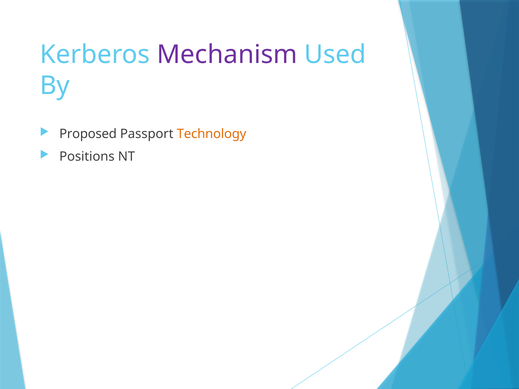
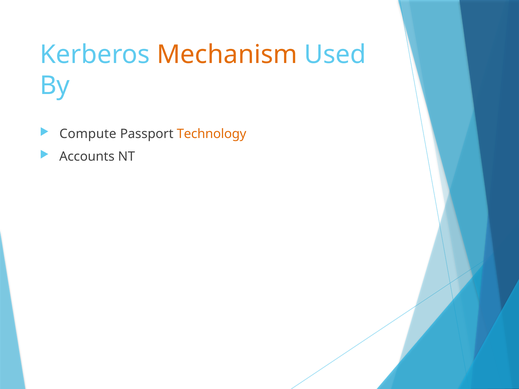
Mechanism colour: purple -> orange (227, 55)
Proposed: Proposed -> Compute (88, 134)
Positions: Positions -> Accounts (87, 157)
